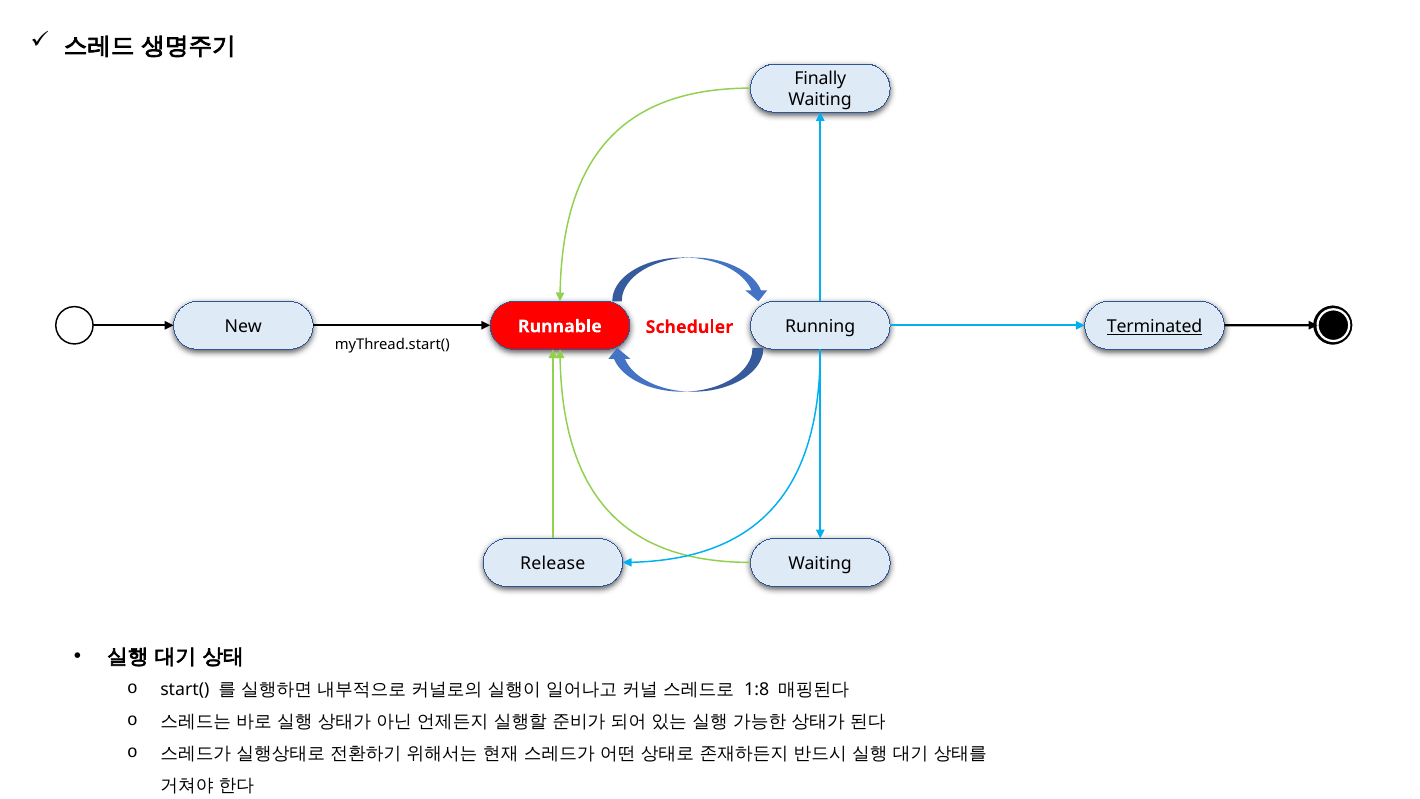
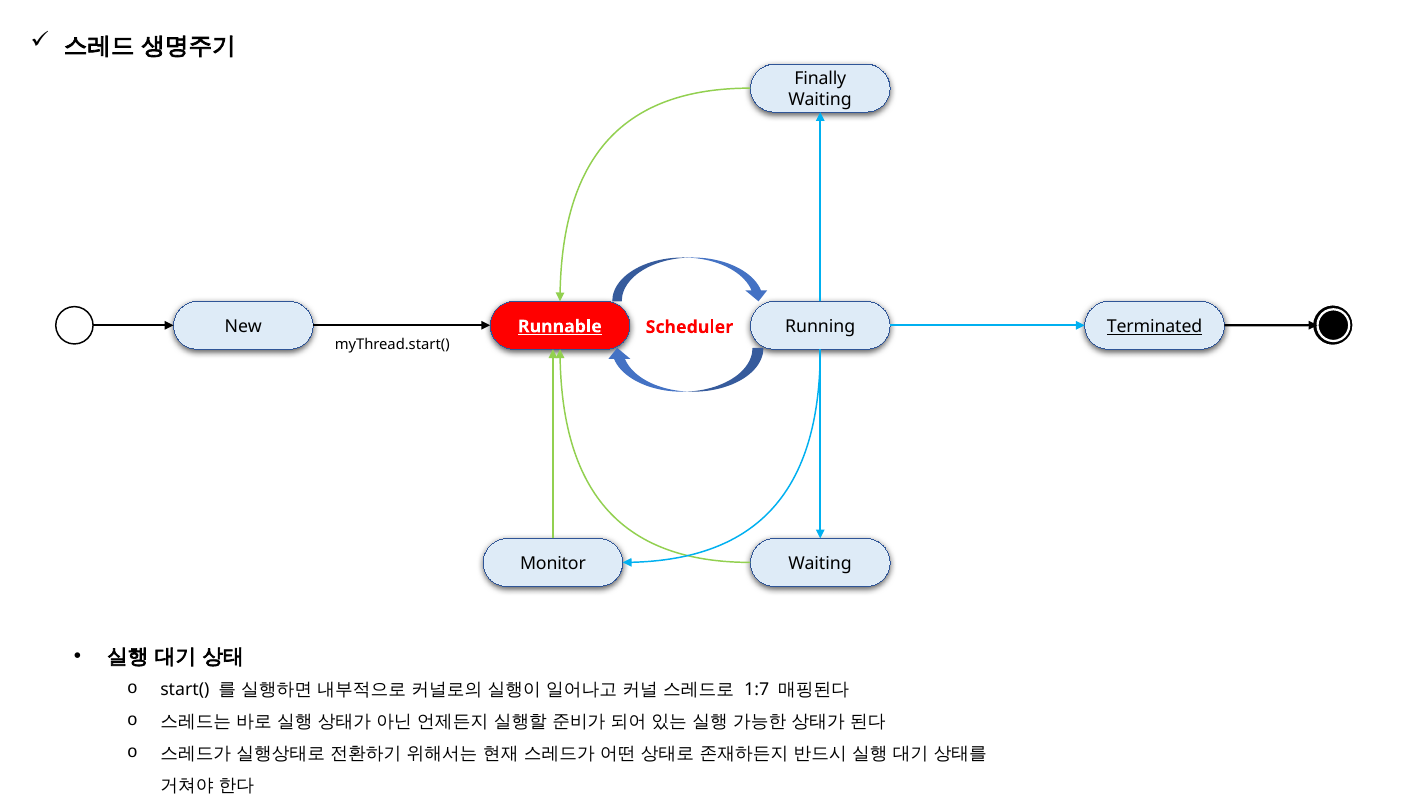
Runnable underline: none -> present (560, 326)
Release: Release -> Monitor (553, 563)
1:8: 1:8 -> 1:7 (757, 690)
